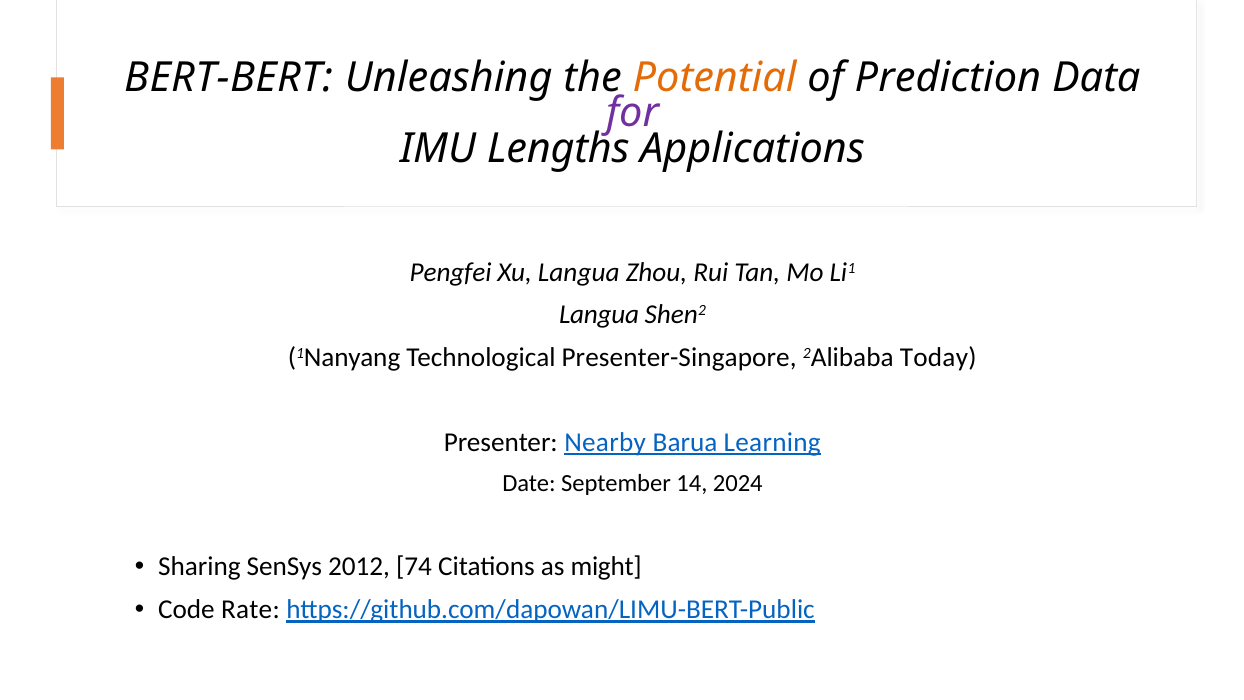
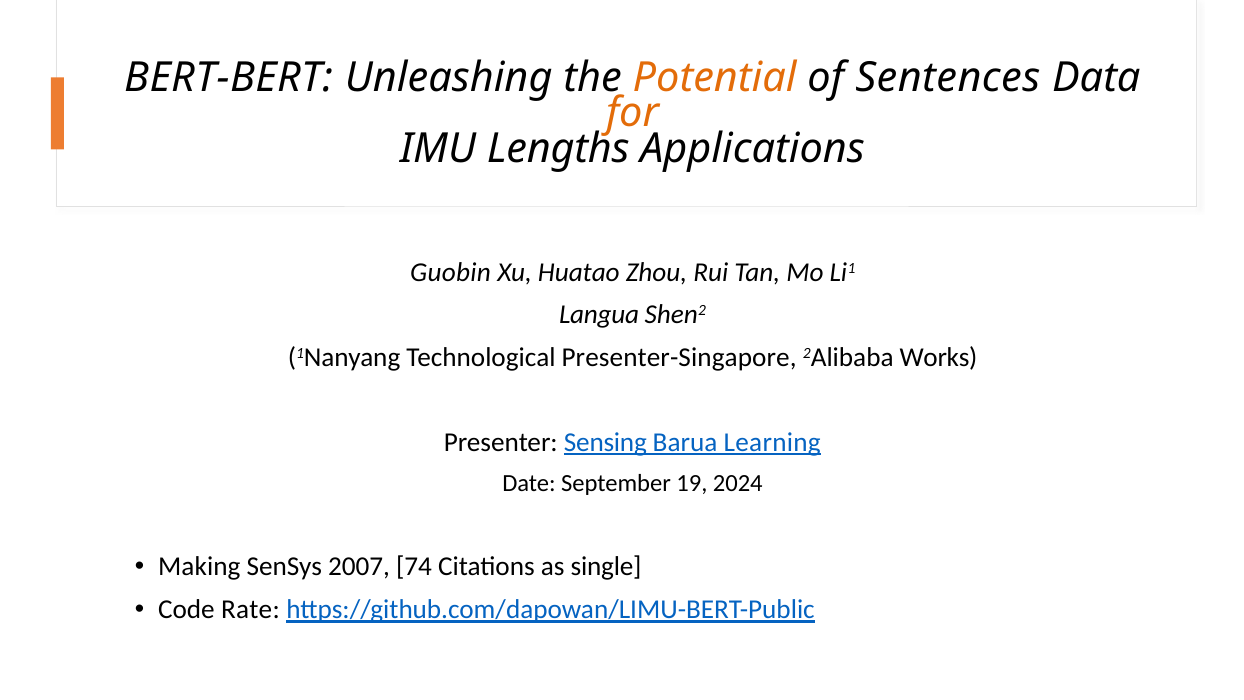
Prediction: Prediction -> Sentences (948, 77)
for colour: purple -> orange (633, 113)
Pengfei: Pengfei -> Guobin (450, 272)
Xu Langua: Langua -> Huatao (579, 272)
Today: Today -> Works (938, 357)
Nearby: Nearby -> Sensing (605, 442)
14: 14 -> 19 (692, 483)
Sharing: Sharing -> Making (199, 567)
2012: 2012 -> 2007 (359, 567)
might: might -> single (606, 567)
